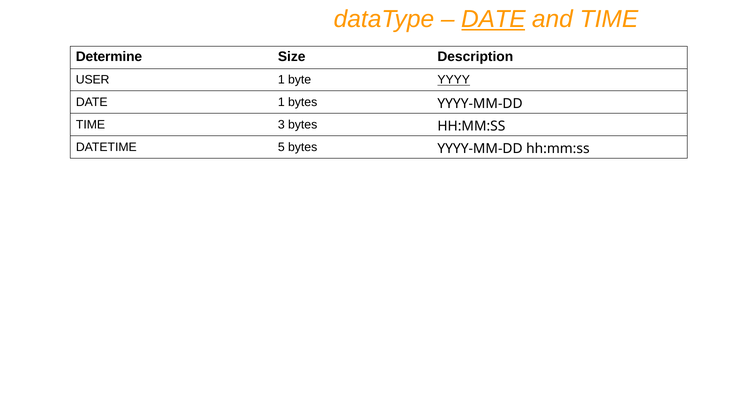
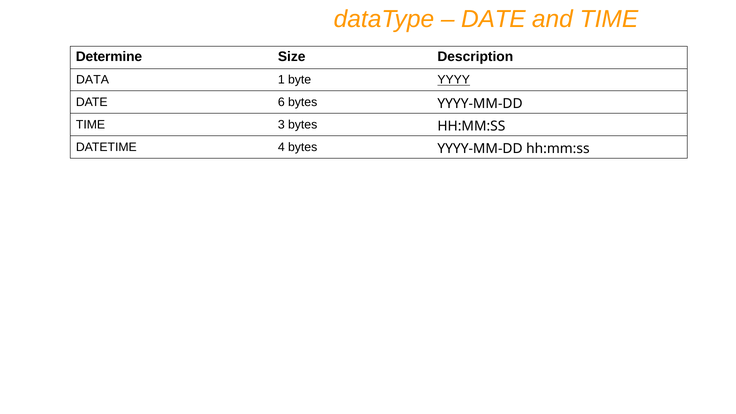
DATE underline: present -> none (493, 19)
USER: USER -> DATA (93, 80)
DATE 1: 1 -> 6 (281, 102)
5: 5 -> 4 (281, 147)
